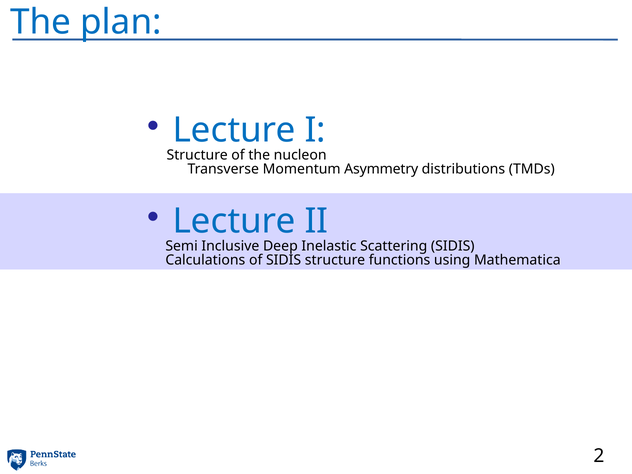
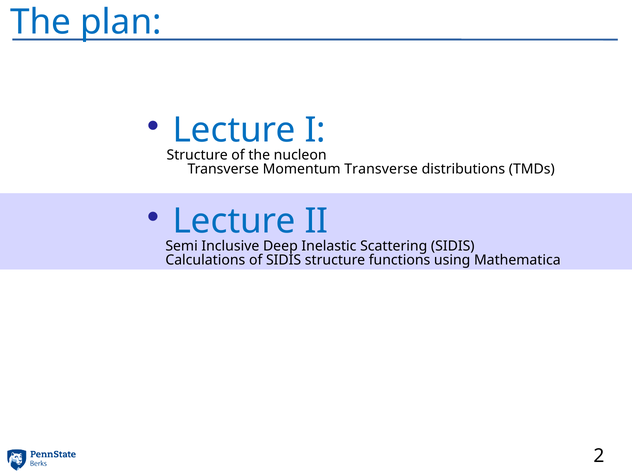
Momentum Asymmetry: Asymmetry -> Transverse (381, 169)
